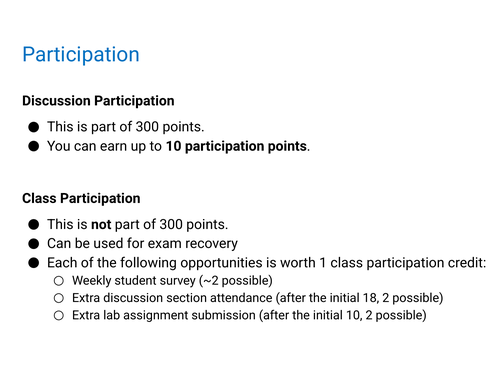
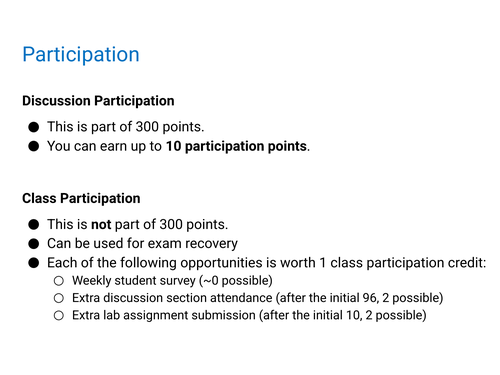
~2: ~2 -> ~0 (209, 281)
18: 18 -> 96 (371, 298)
